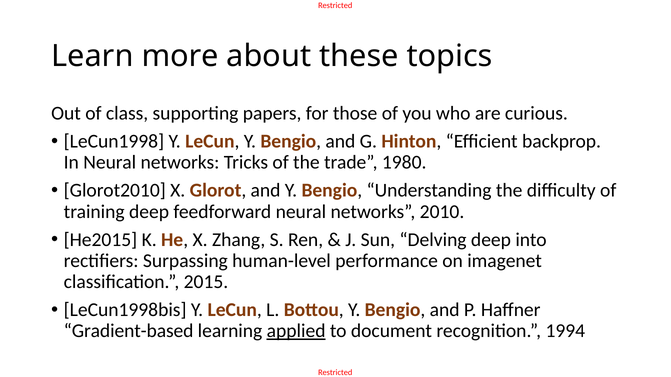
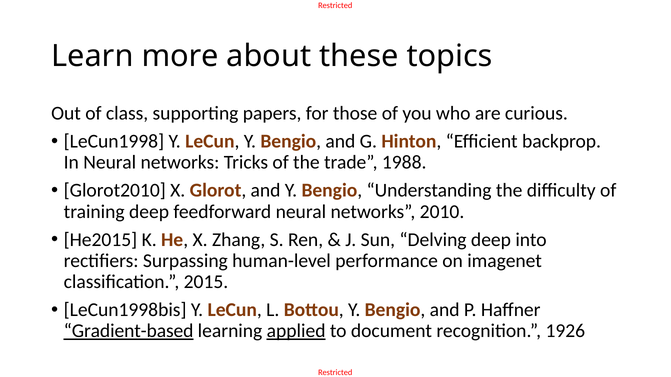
1980: 1980 -> 1988 (404, 163)
Gradient-based underline: none -> present (129, 331)
1994: 1994 -> 1926 (565, 331)
